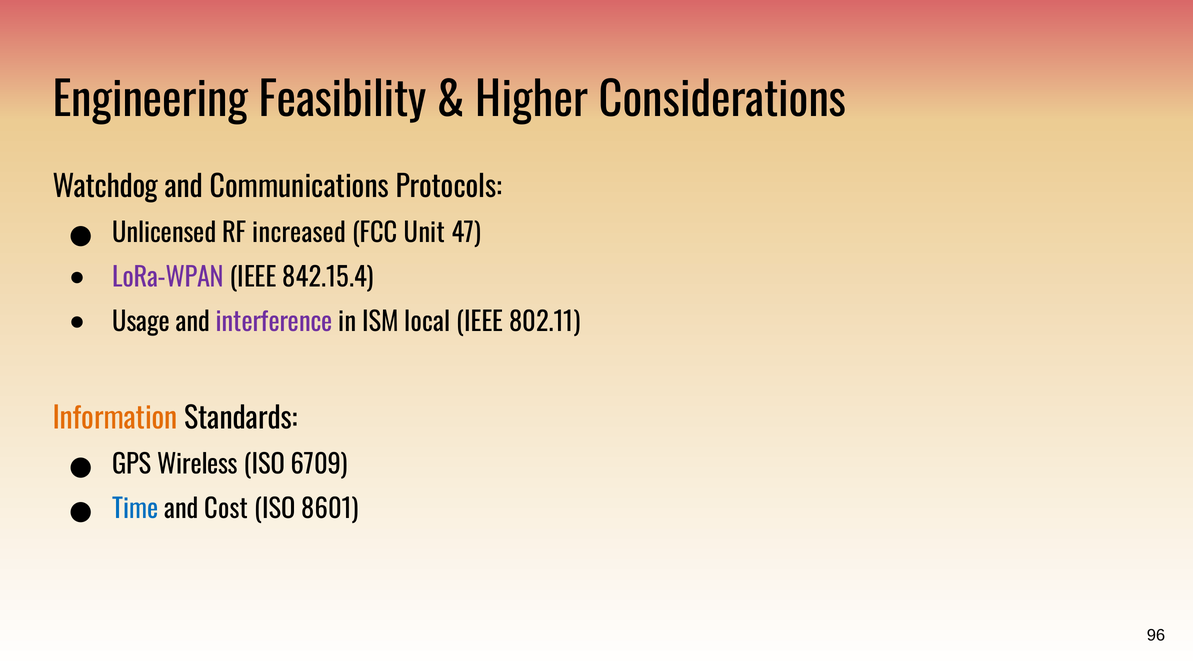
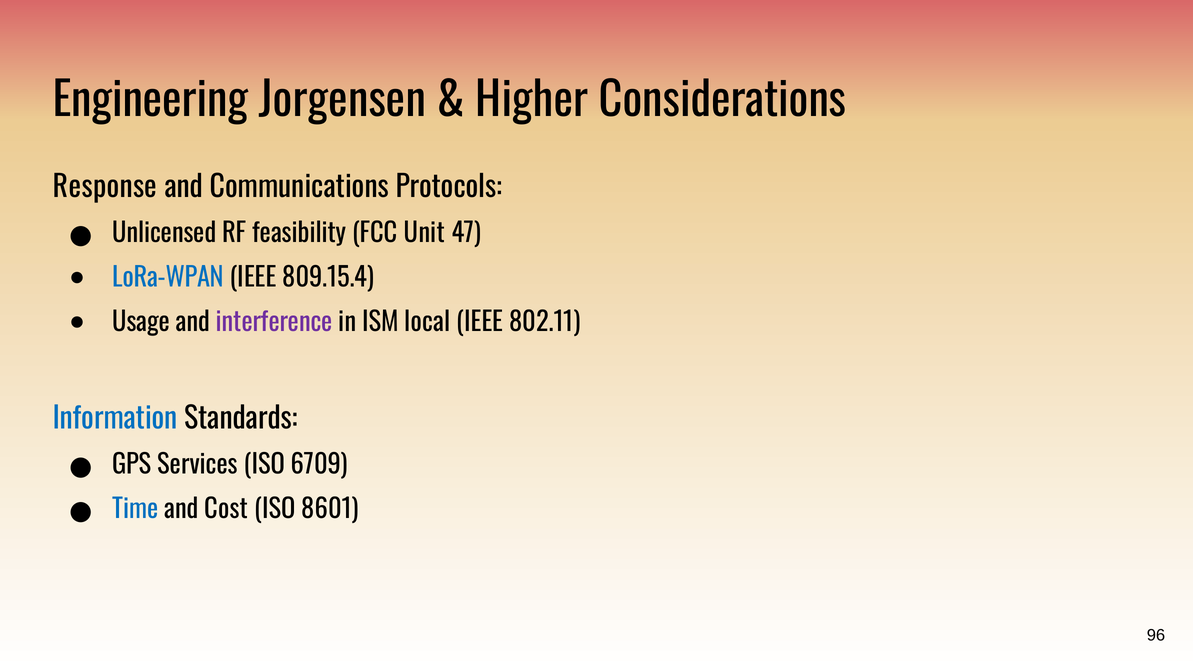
Feasibility: Feasibility -> Jorgensen (342, 101)
Watchdog: Watchdog -> Response (105, 187)
increased: increased -> feasibility (299, 233)
LoRa-WPAN colour: purple -> blue (168, 278)
842.15.4: 842.15.4 -> 809.15.4 (328, 278)
Information colour: orange -> blue (115, 419)
Wireless: Wireless -> Services (198, 465)
